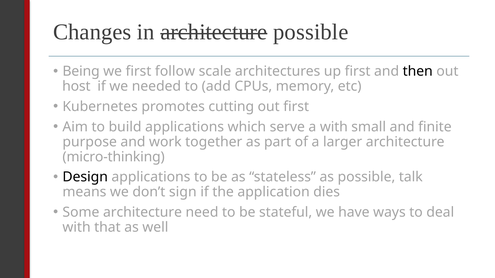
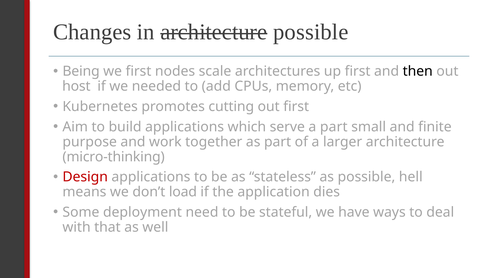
follow: follow -> nodes (175, 71)
a with: with -> part (334, 127)
Design colour: black -> red (85, 177)
talk: talk -> hell (411, 177)
sign: sign -> load (183, 192)
Some architecture: architecture -> deployment (142, 213)
